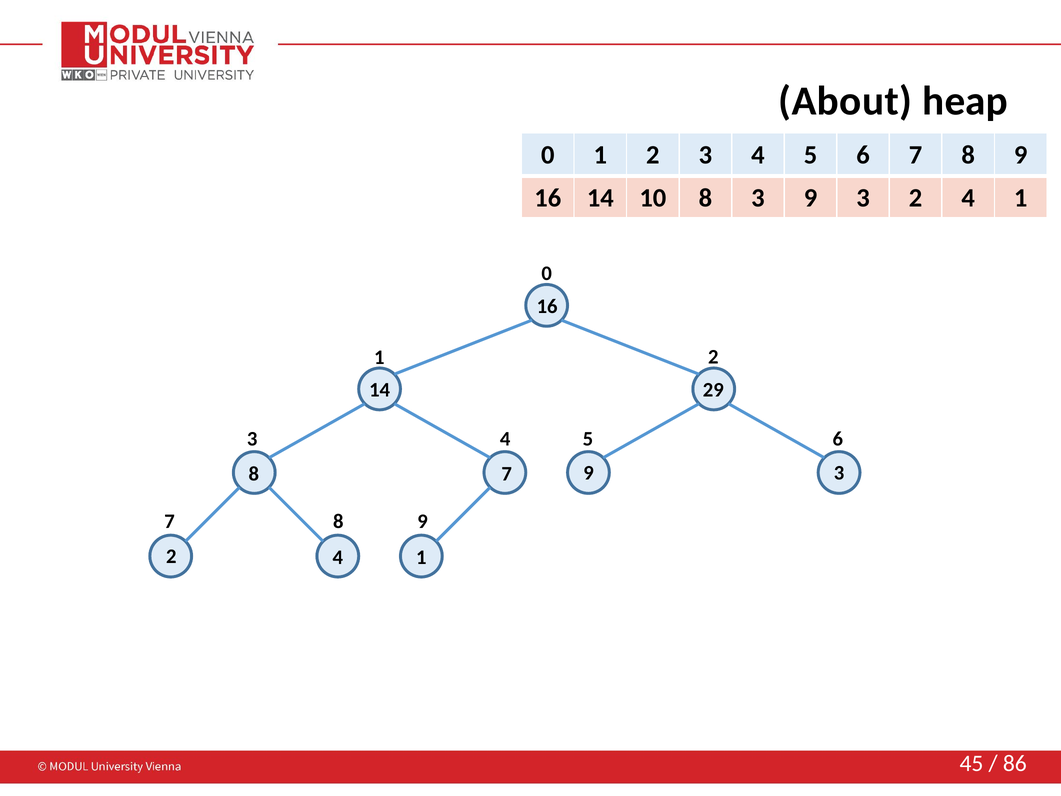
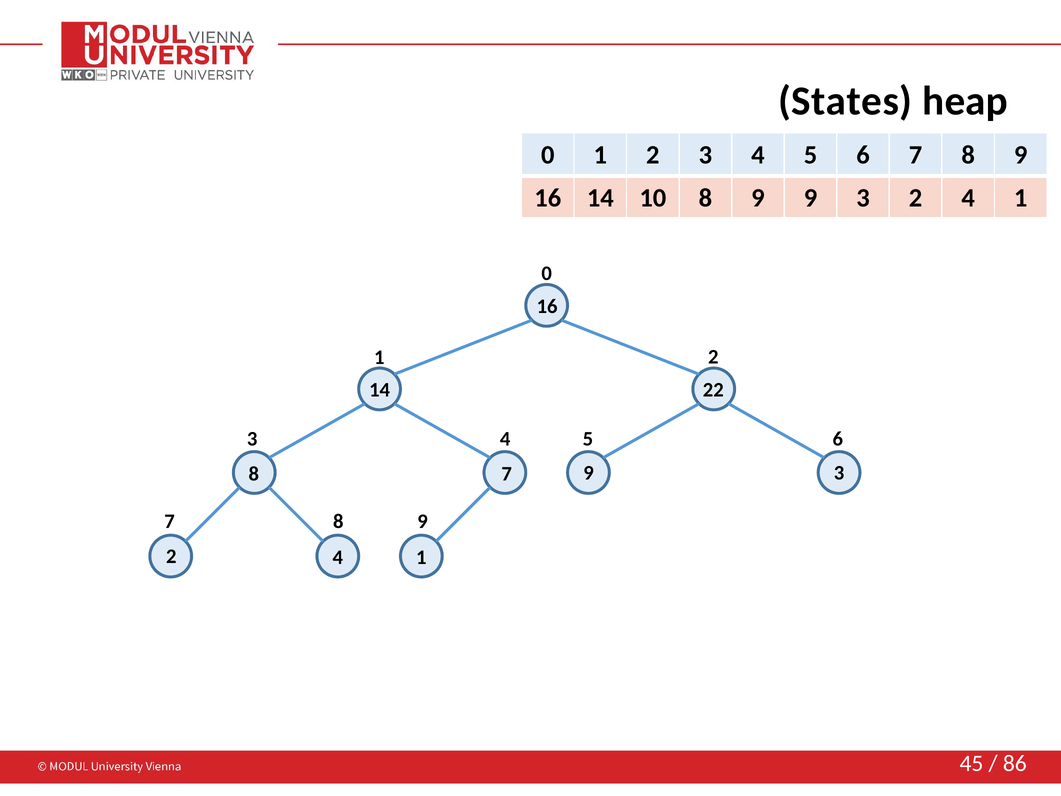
About: About -> States (845, 101)
10 8 3: 3 -> 9 (758, 198)
29: 29 -> 22 (713, 390)
